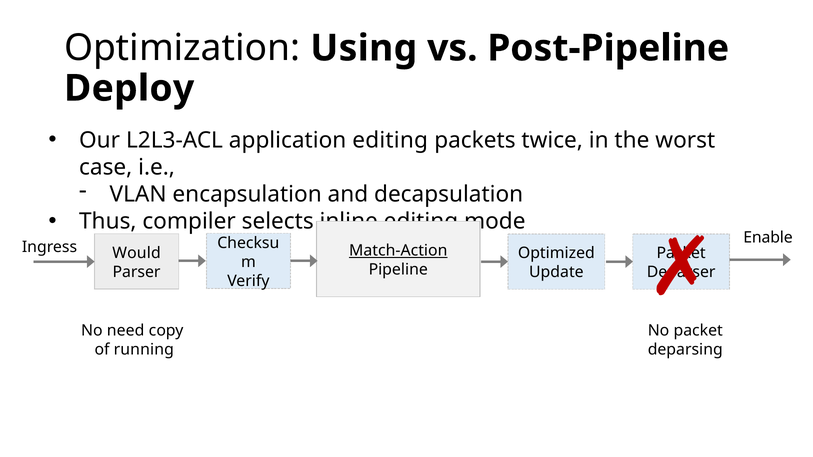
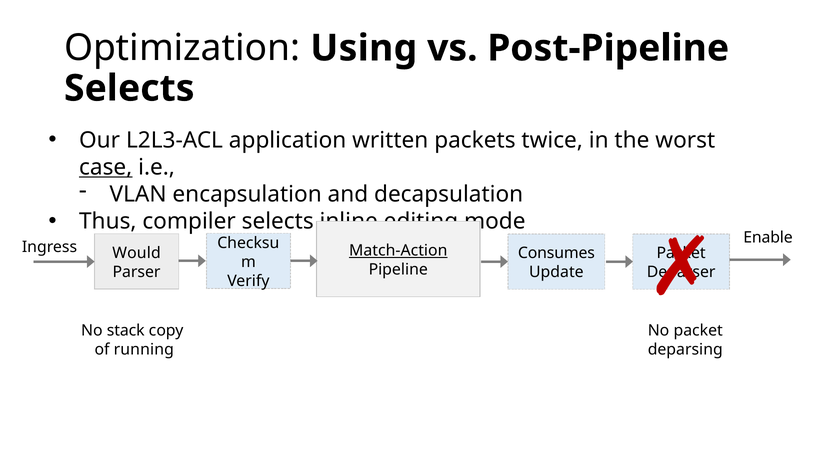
Deploy: Deploy -> Selects (129, 88)
application editing: editing -> written (390, 140)
case underline: none -> present (106, 167)
Optimized: Optimized -> Consumes (556, 253)
need: need -> stack (126, 331)
